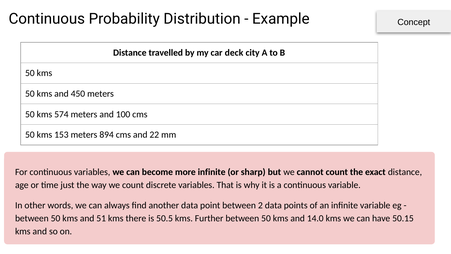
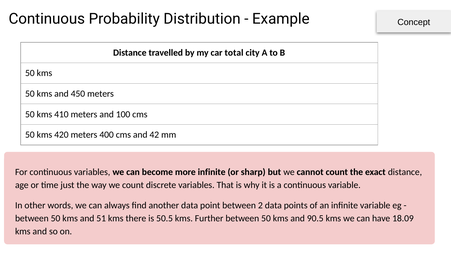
deck: deck -> total (234, 53)
574: 574 -> 410 (61, 114)
153: 153 -> 420 (61, 135)
894: 894 -> 400 (107, 135)
22: 22 -> 42 (154, 135)
14.0: 14.0 -> 90.5 (315, 218)
50.15: 50.15 -> 18.09 (403, 218)
